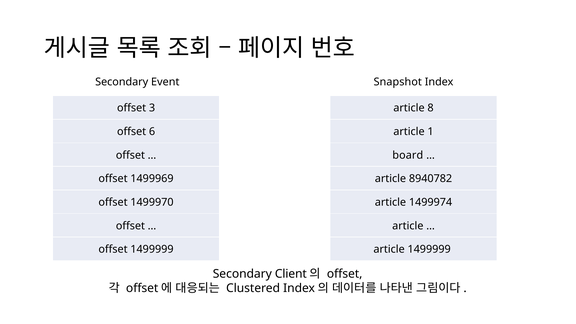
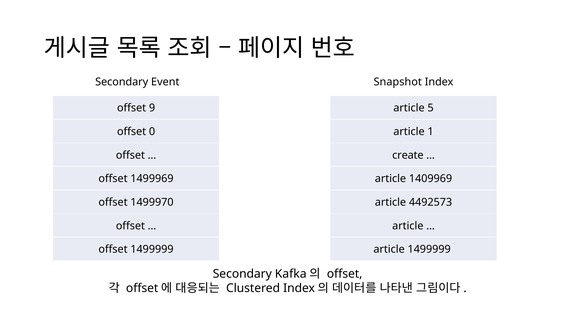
3: 3 -> 9 (152, 108)
8: 8 -> 5 (431, 108)
6: 6 -> 0 (152, 132)
board: board -> create (408, 155)
8940782: 8940782 -> 1409969 (431, 179)
1499974: 1499974 -> 4492573 (431, 202)
Client: Client -> Kafka (291, 274)
